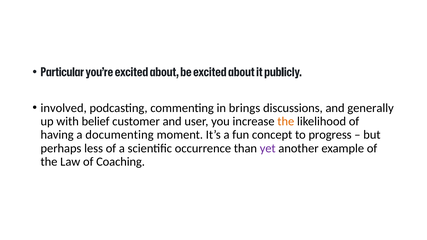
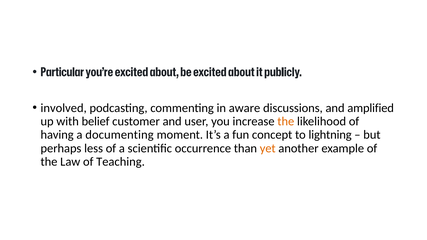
brings: brings -> aware (245, 108)
generally: generally -> amplified (371, 108)
progress: progress -> lightning (330, 135)
yet colour: purple -> orange (268, 148)
Coaching: Coaching -> Teaching (120, 162)
